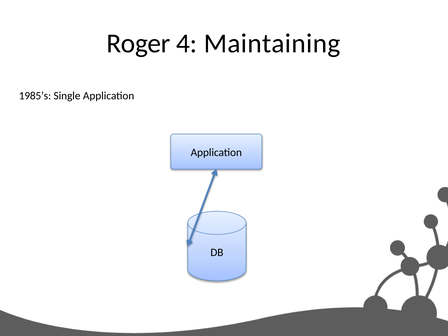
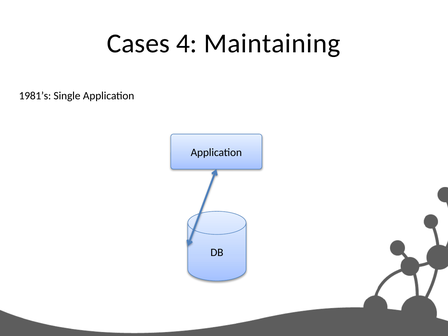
Roger: Roger -> Cases (138, 43)
1985’s: 1985’s -> 1981’s (35, 96)
